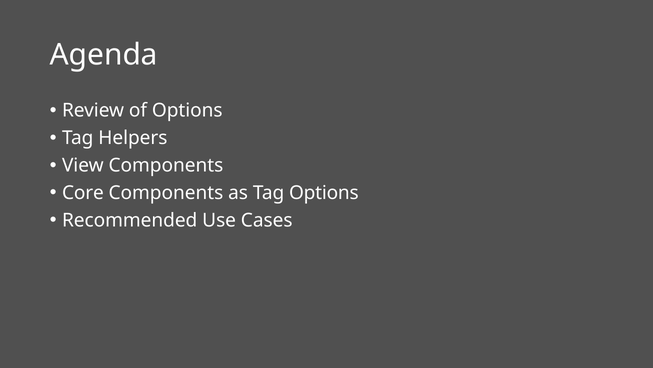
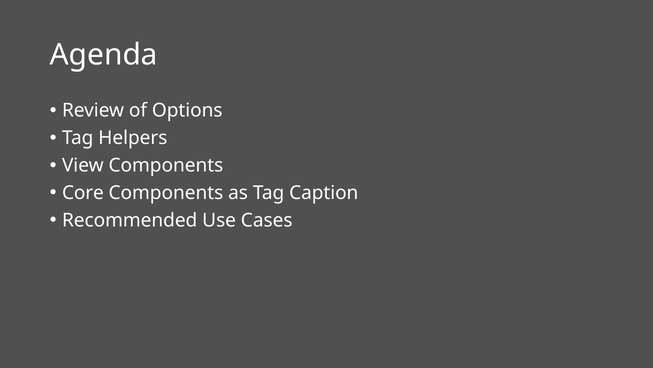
Tag Options: Options -> Caption (324, 193)
